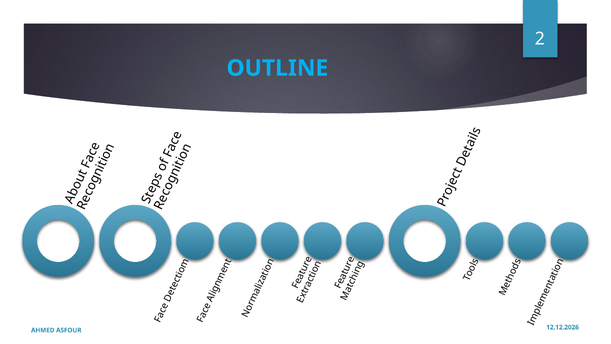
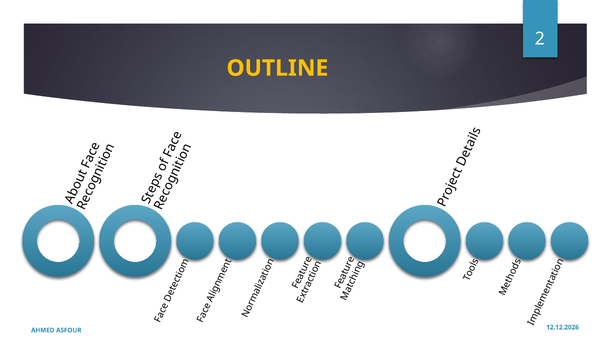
OUTLINE colour: light blue -> yellow (277, 68)
